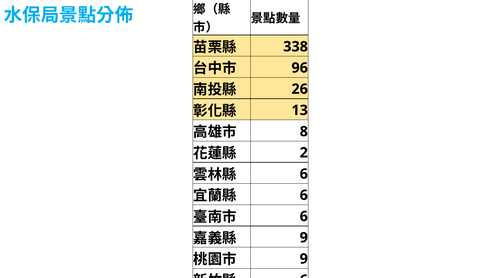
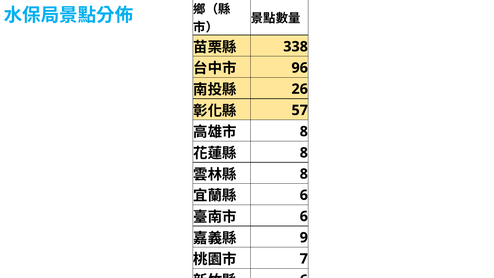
13: 13 -> 57 (300, 110)
2: 2 -> 8 (304, 153)
6: 6 -> 8 (304, 174)
9: 9 -> 7 (304, 259)
